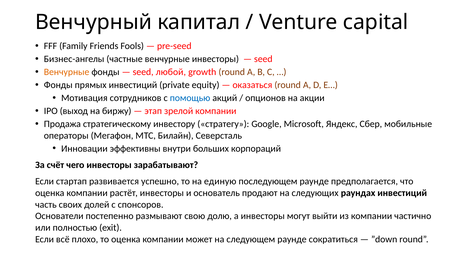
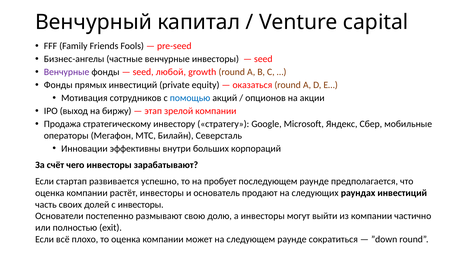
Венчурные colour: orange -> purple (67, 72)
единую: единую -> пробует (220, 181)
с спонсоров: спонсоров -> инвесторы (141, 204)
